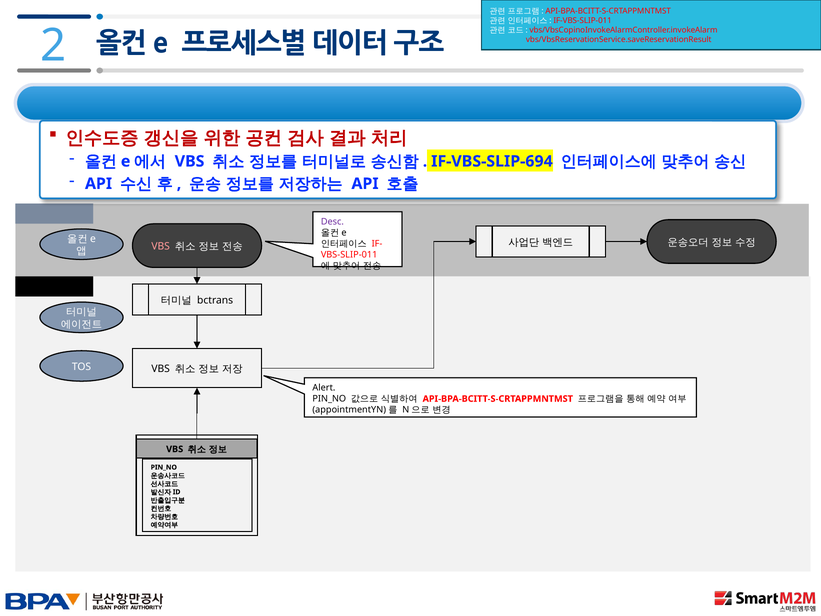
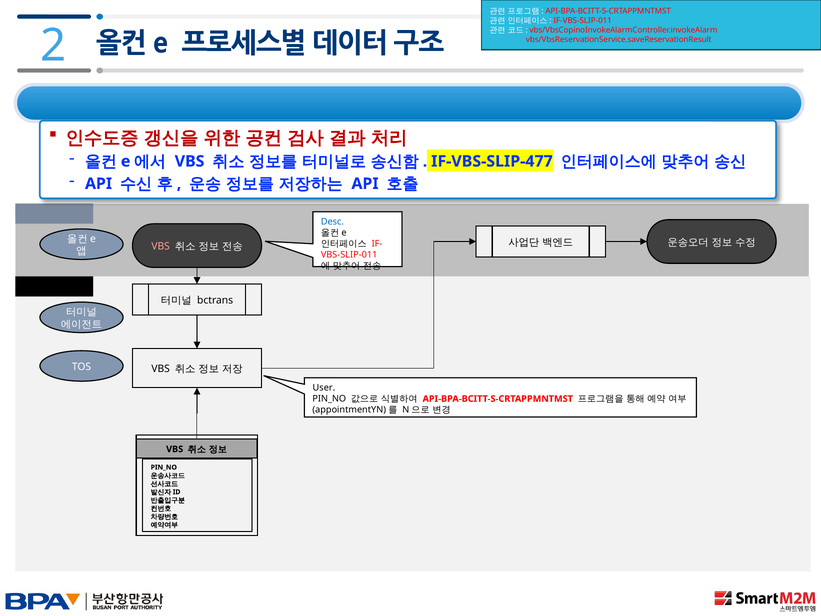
IF-VBS-SLIP-694: IF-VBS-SLIP-694 -> IF-VBS-SLIP-477 (492, 161)
Desc colour: purple -> blue (332, 222)
Alert: Alert -> User (324, 388)
